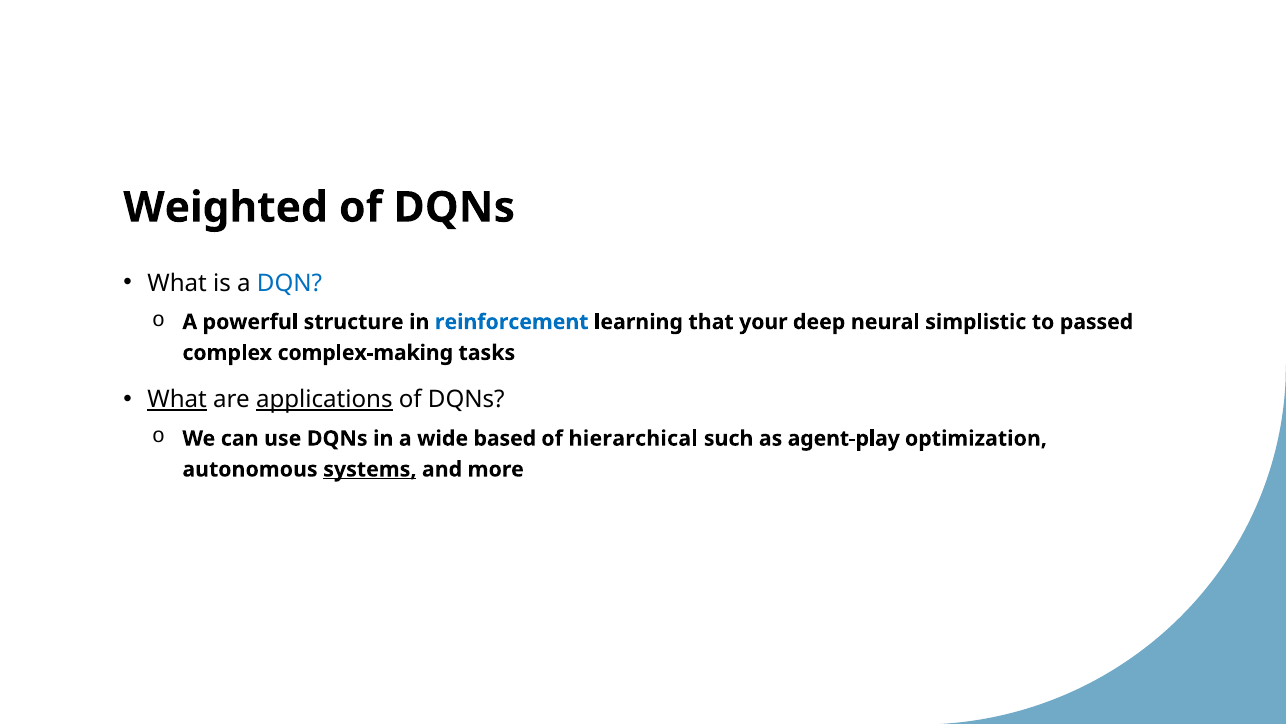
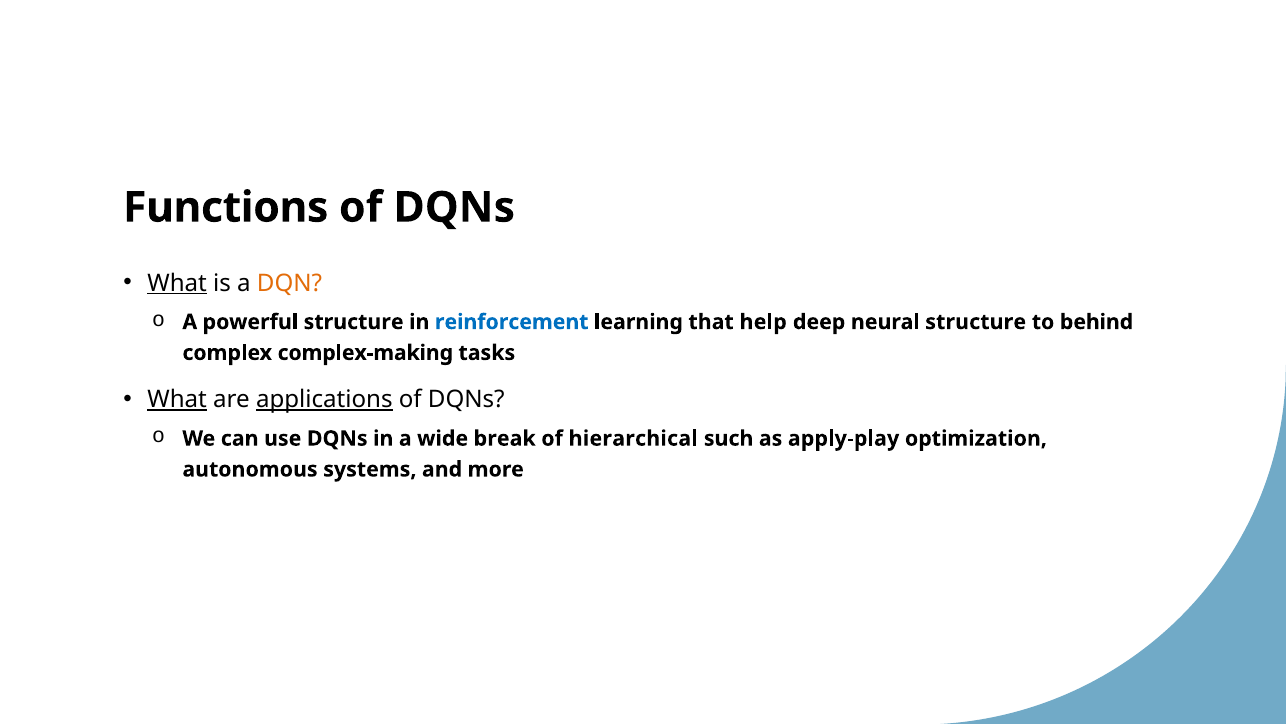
Weighted: Weighted -> Functions (226, 207)
What underline: none -> present (177, 283)
DQN colour: blue -> orange (290, 283)
your: your -> help (763, 322)
neural simplistic: simplistic -> structure (976, 322)
passed: passed -> behind (1097, 322)
based: based -> break (505, 438)
agent-play: agent-play -> apply-play (844, 438)
systems underline: present -> none (370, 469)
